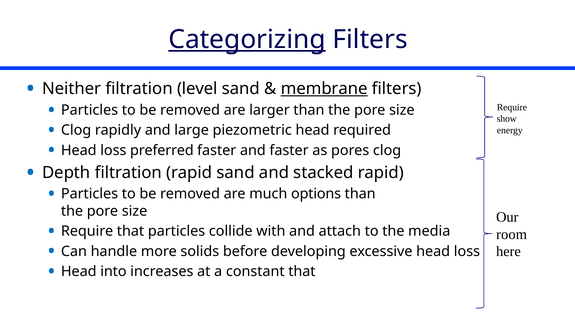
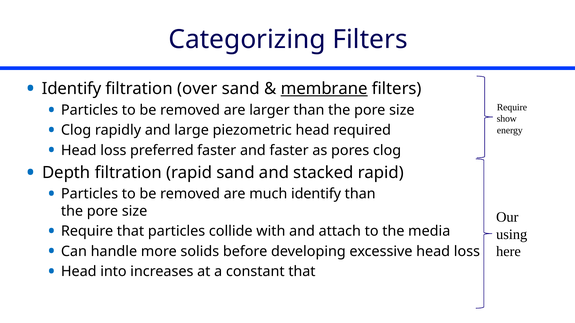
Categorizing underline: present -> none (247, 40)
Neither: Neither -> Identify (72, 89)
level: level -> over (197, 89)
much options: options -> identify (316, 194)
room: room -> using (512, 235)
